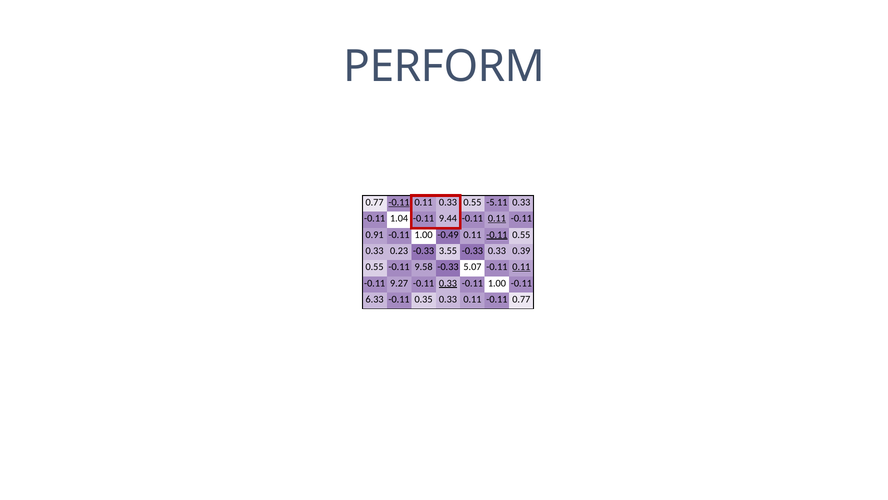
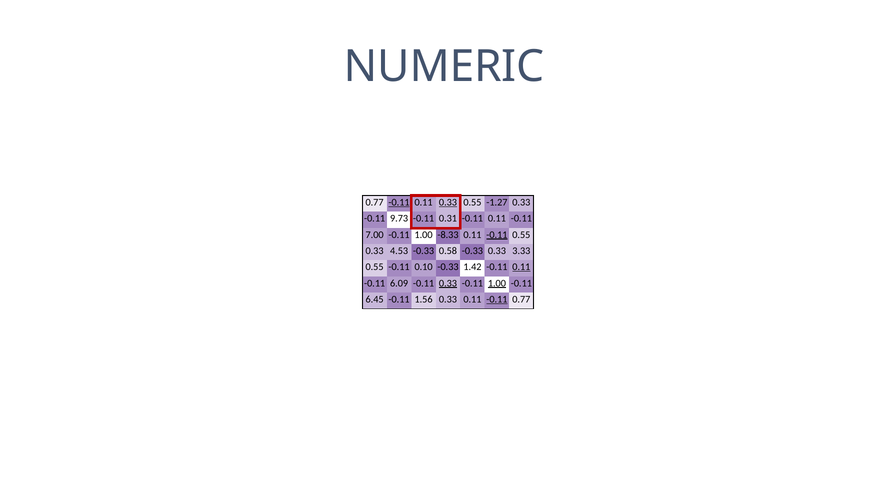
PERFORM: PERFORM -> NUMERIC (444, 67)
0.33 underline: none -> present (448, 202)
-5.11: -5.11 -> -1.27 (497, 202)
1.04: 1.04 -> 9.73 (399, 218)
9.44: 9.44 -> 0.31 (448, 218)
0.11 underline: present -> none (497, 218)
0.91: 0.91 -> 7.00 (375, 234)
-0.49: -0.49 -> -8.33 (448, 234)
0.23: 0.23 -> 4.53 (399, 251)
3.55: 3.55 -> 0.58 (448, 251)
0.39: 0.39 -> 3.33 (521, 251)
9.58: 9.58 -> 0.10 (424, 267)
5.07: 5.07 -> 1.42 (472, 267)
9.27: 9.27 -> 6.09 (399, 283)
1.00 underline: none -> present (497, 283)
6.33: 6.33 -> 6.45 (375, 299)
0.35: 0.35 -> 1.56 (424, 299)
-0.11 underline: none -> present (497, 299)
